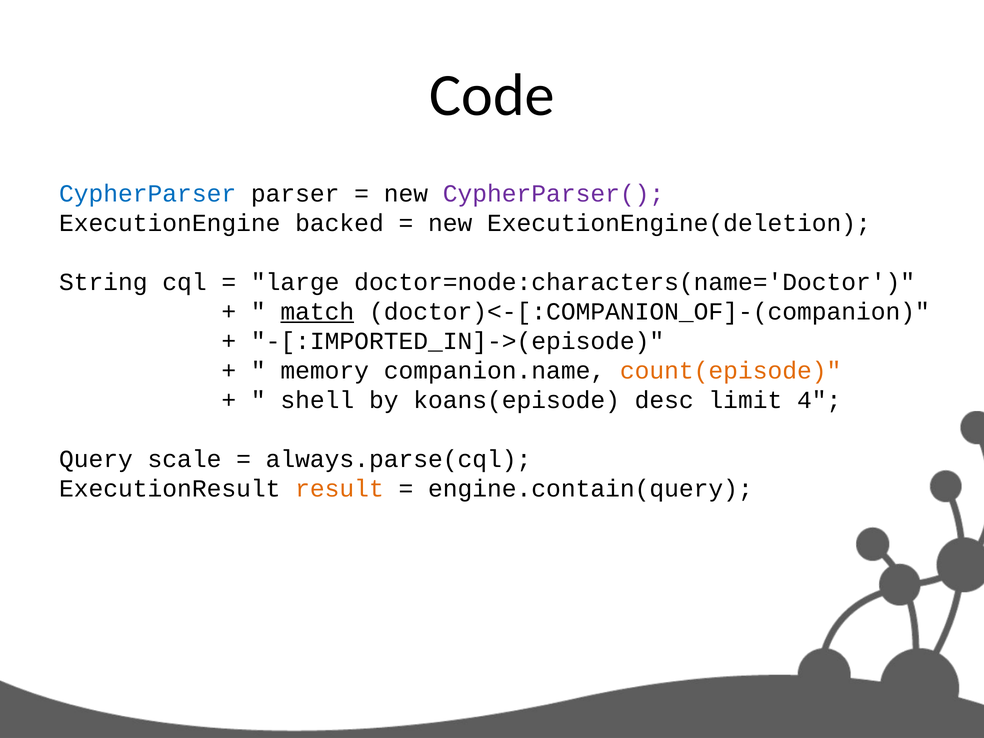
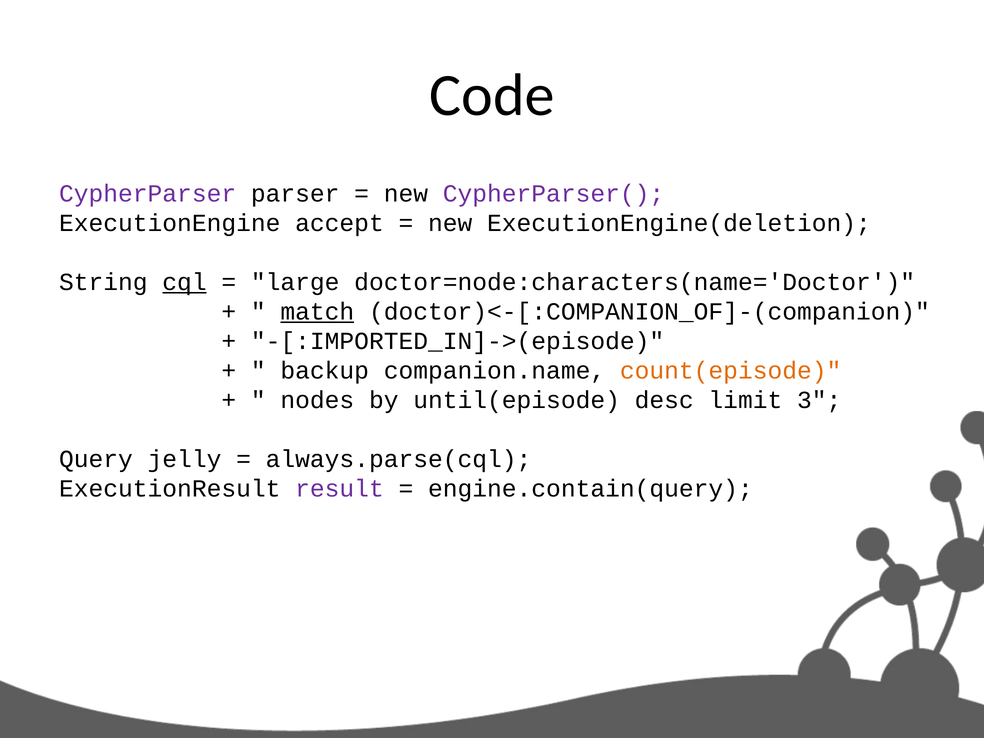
CypherParser colour: blue -> purple (148, 194)
backed: backed -> accept (339, 223)
cql underline: none -> present (184, 282)
memory: memory -> backup (325, 371)
shell: shell -> nodes (317, 400)
koans(episode: koans(episode -> until(episode (517, 400)
4: 4 -> 3 (819, 400)
scale: scale -> jelly (184, 459)
result colour: orange -> purple (339, 489)
